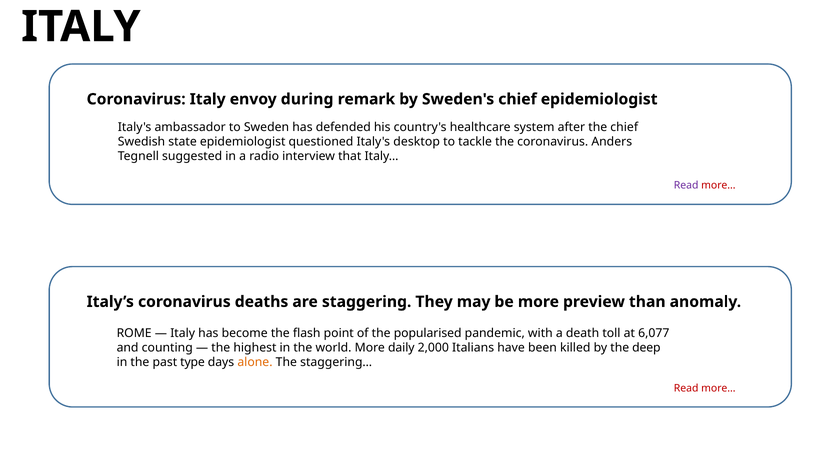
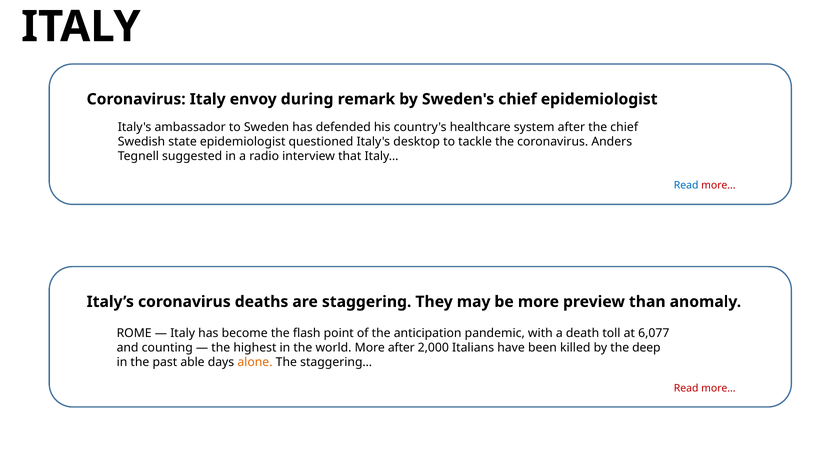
Read colour: purple -> blue (686, 185)
popularised: popularised -> anticipation (428, 333)
More daily: daily -> after (401, 348)
type: type -> able (193, 362)
